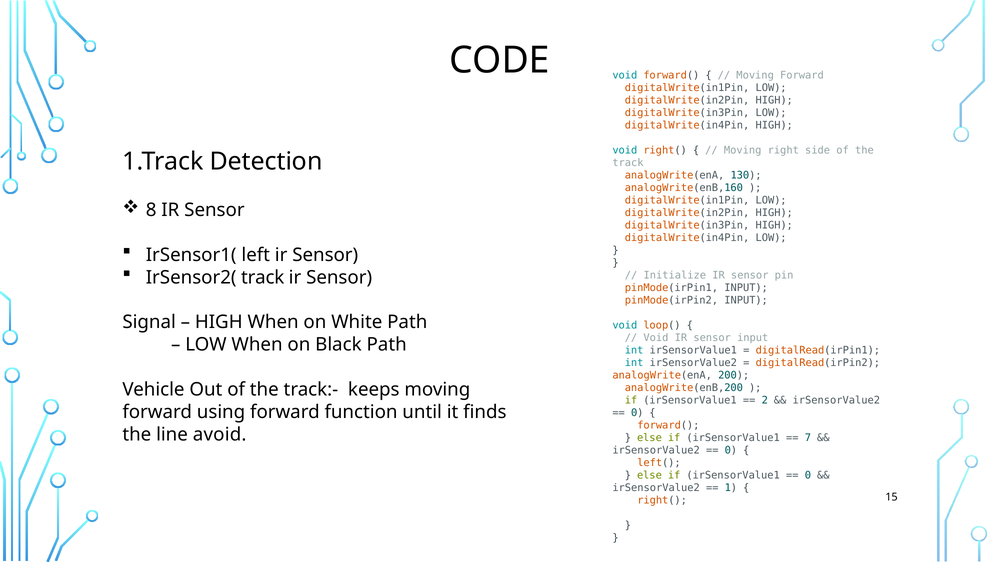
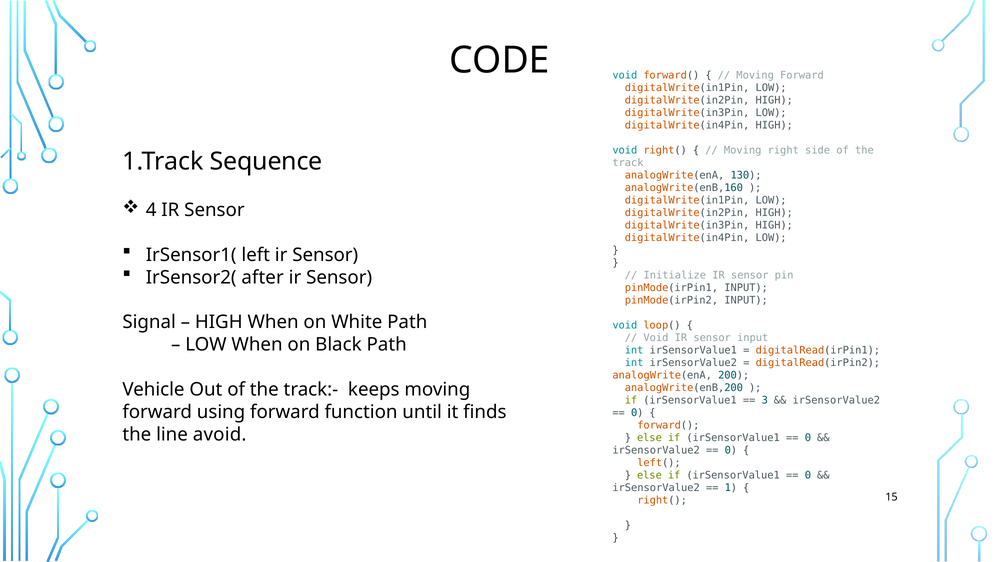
Detection: Detection -> Sequence (266, 162)
8: 8 -> 4 (151, 210)
IrSensor2( track: track -> after (263, 277)
2: 2 -> 3 (765, 400)
7: 7 -> 0 (808, 438)
